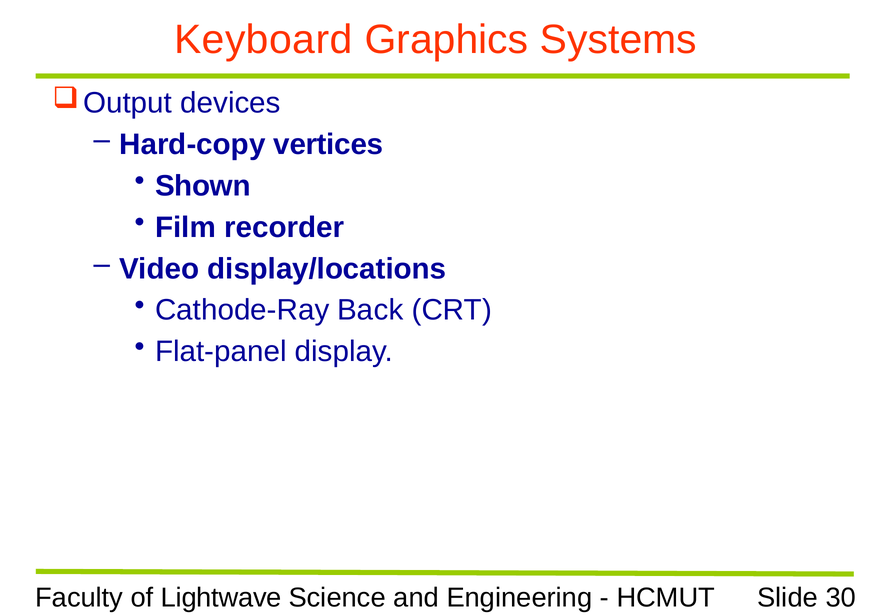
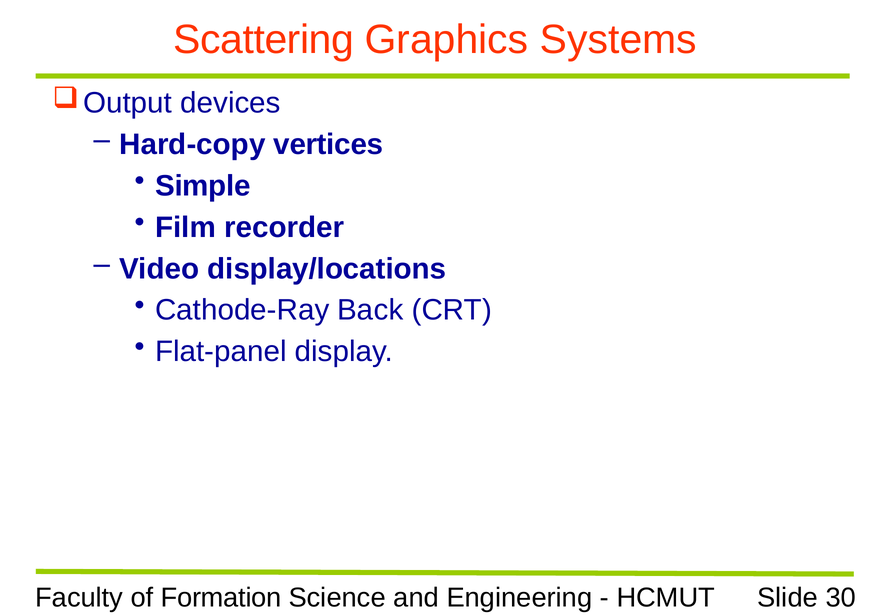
Keyboard: Keyboard -> Scattering (264, 40)
Shown: Shown -> Simple (203, 186)
Lightwave: Lightwave -> Formation (221, 597)
